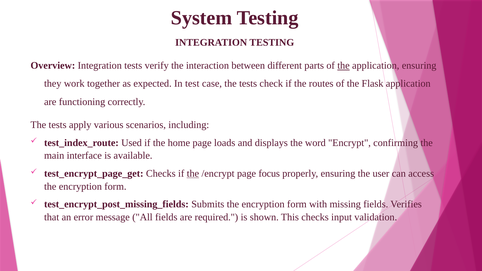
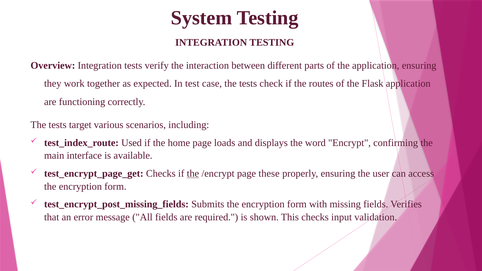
the underline: present -> none (344, 66)
apply: apply -> target (80, 125)
focus: focus -> these (269, 174)
